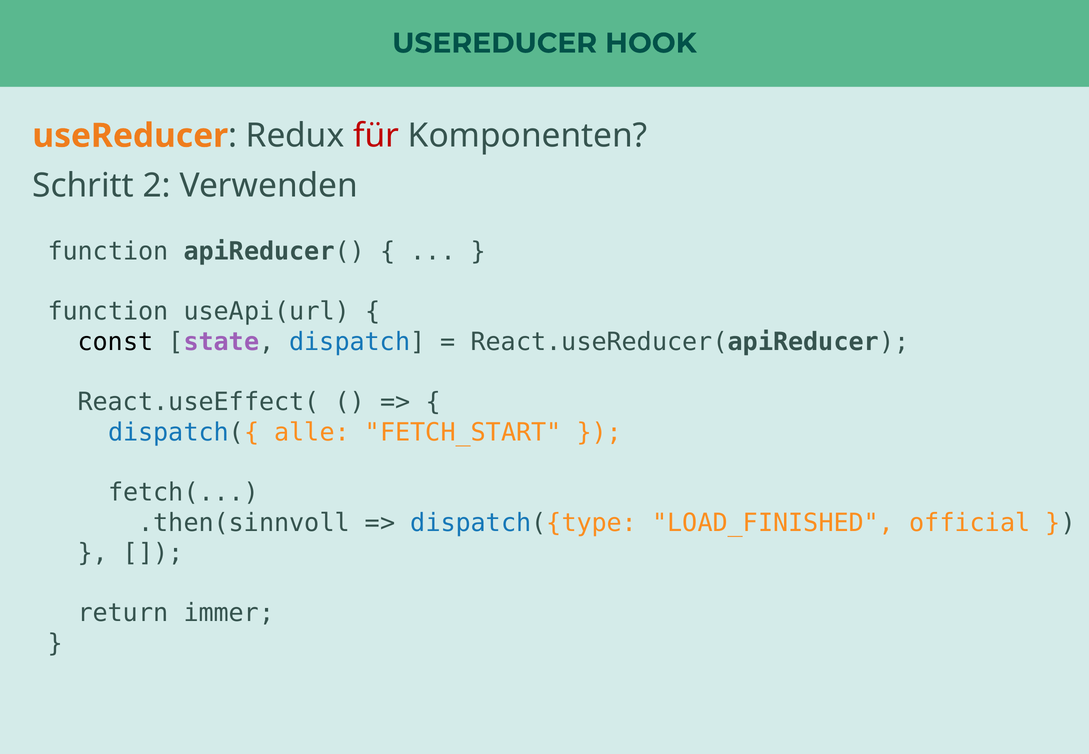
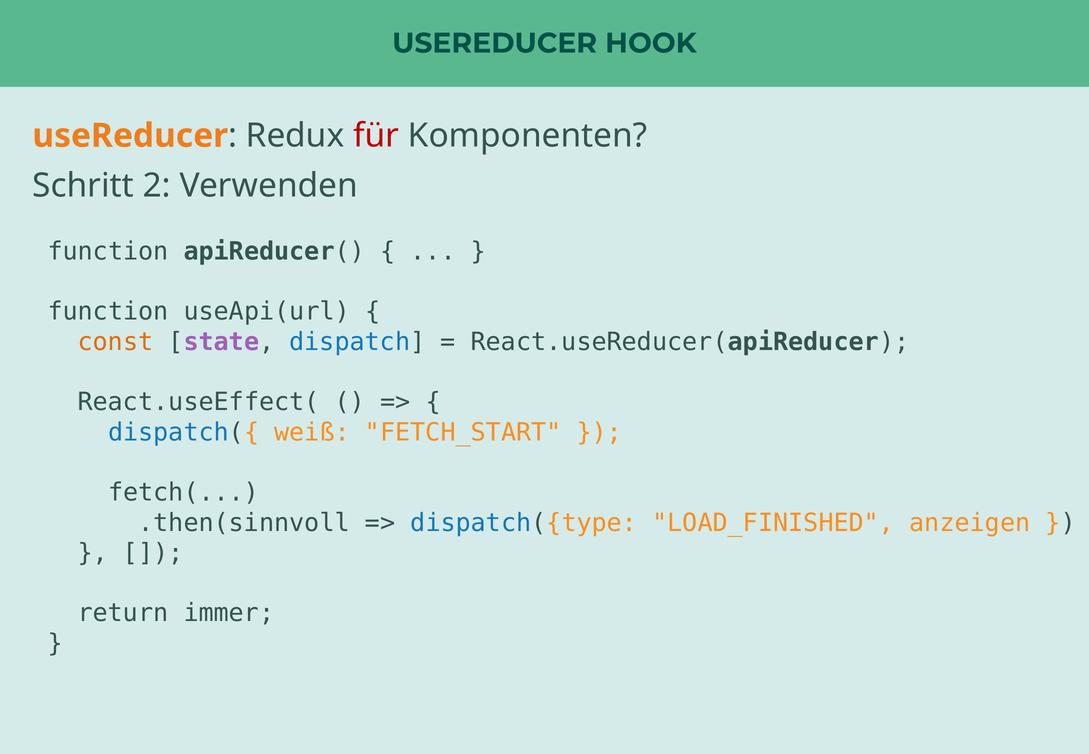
const colour: black -> orange (116, 342)
alle: alle -> weiß (312, 432)
official: official -> anzeigen (970, 523)
